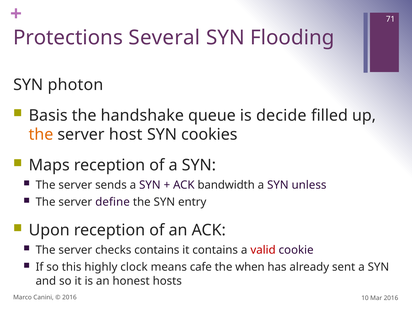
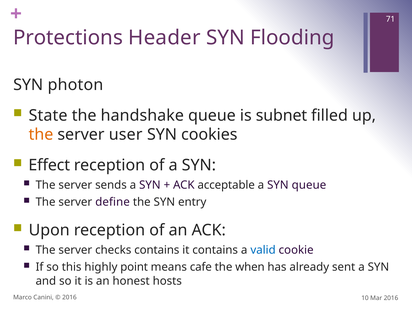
Several: Several -> Header (164, 38)
Basis: Basis -> State (48, 116)
decide: decide -> subnet (281, 116)
host: host -> user (126, 135)
Maps: Maps -> Effect (49, 165)
bandwidth: bandwidth -> acceptable (226, 185)
SYN unless: unless -> queue (309, 185)
valid colour: red -> blue (263, 250)
clock: clock -> point (134, 267)
